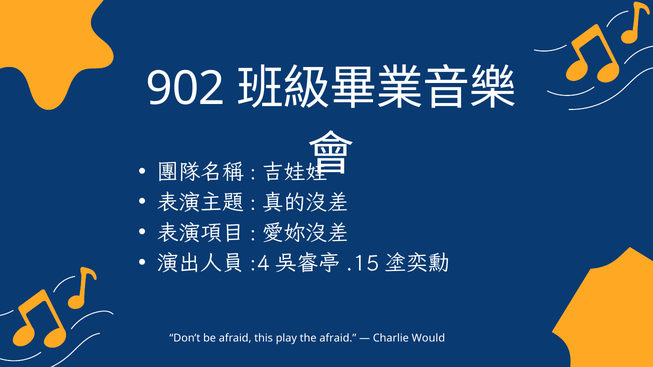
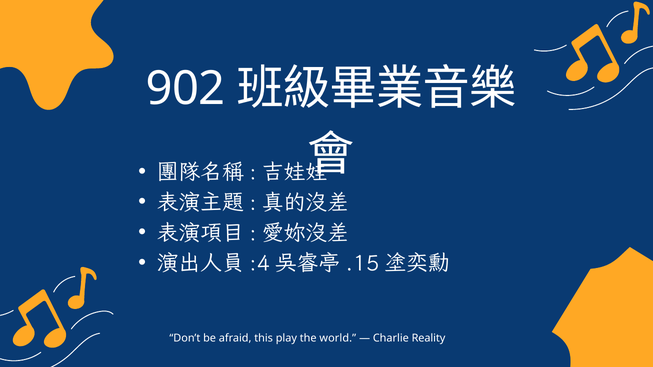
the afraid: afraid -> world (338, 338)
Would: Would -> Reality (429, 338)
